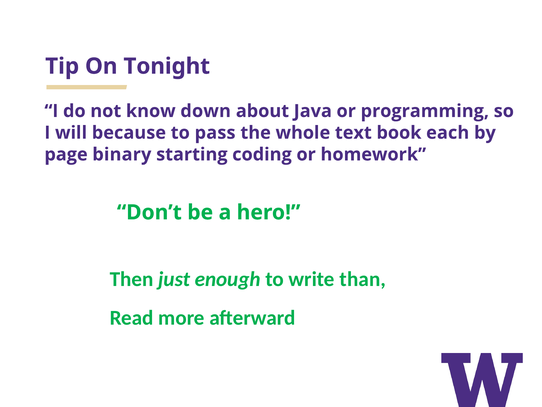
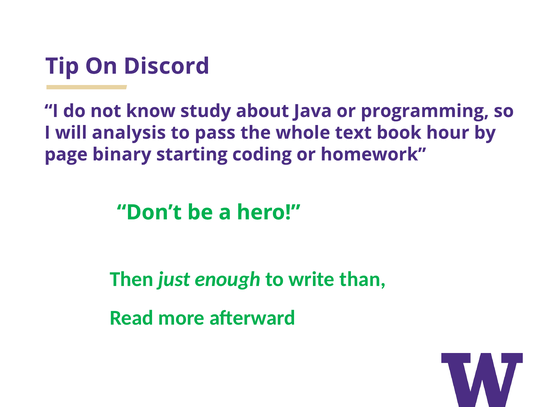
Tonight: Tonight -> Discord (167, 66)
down: down -> study (206, 111)
because: because -> analysis (129, 133)
each: each -> hour (448, 133)
